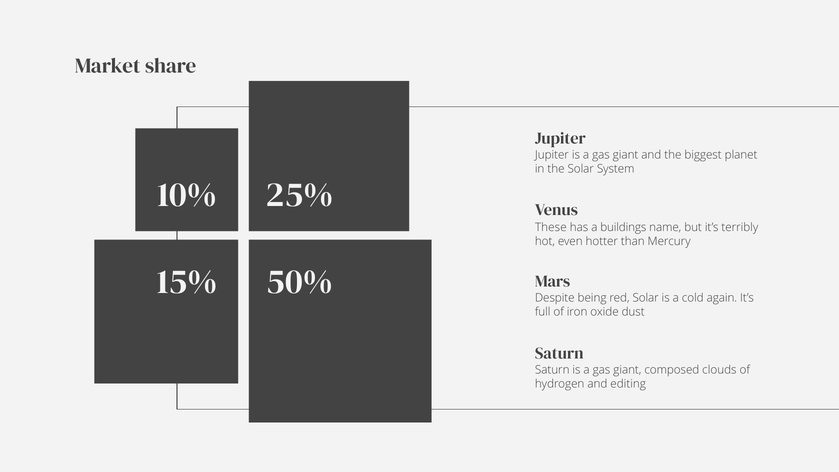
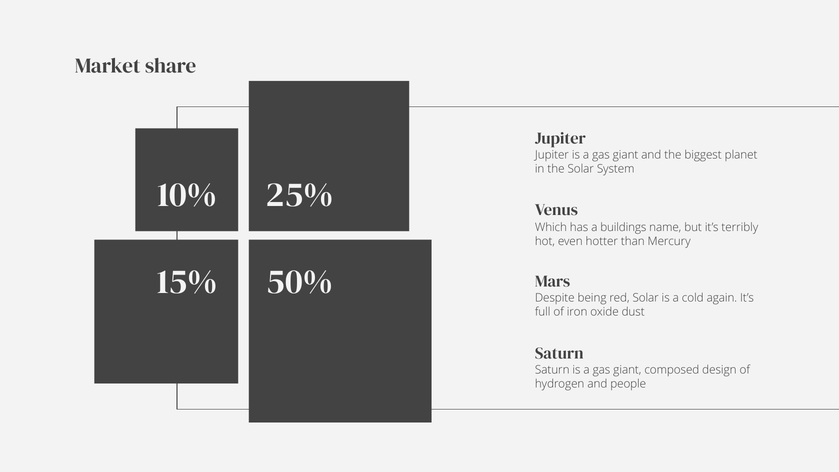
These: These -> Which (551, 227)
clouds: clouds -> design (719, 370)
editing: editing -> people (628, 384)
